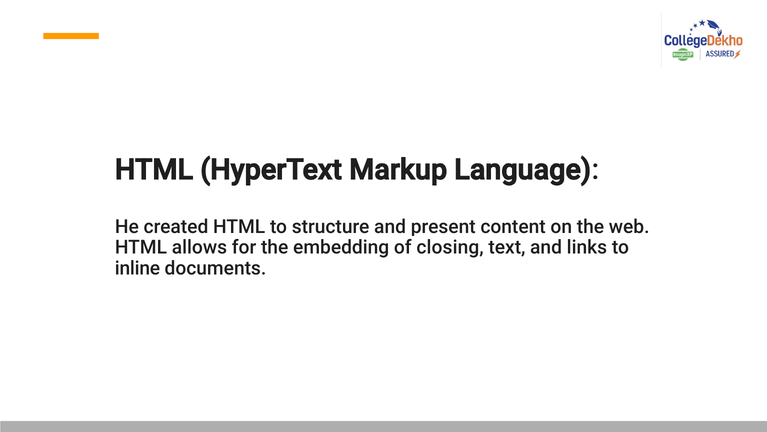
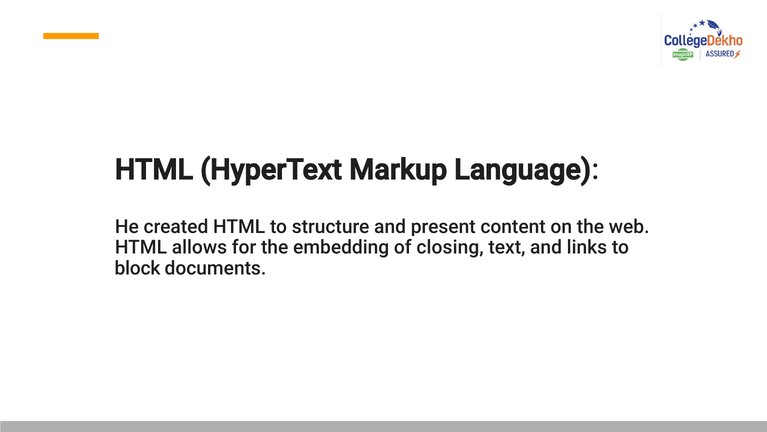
inline: inline -> block (137, 268)
